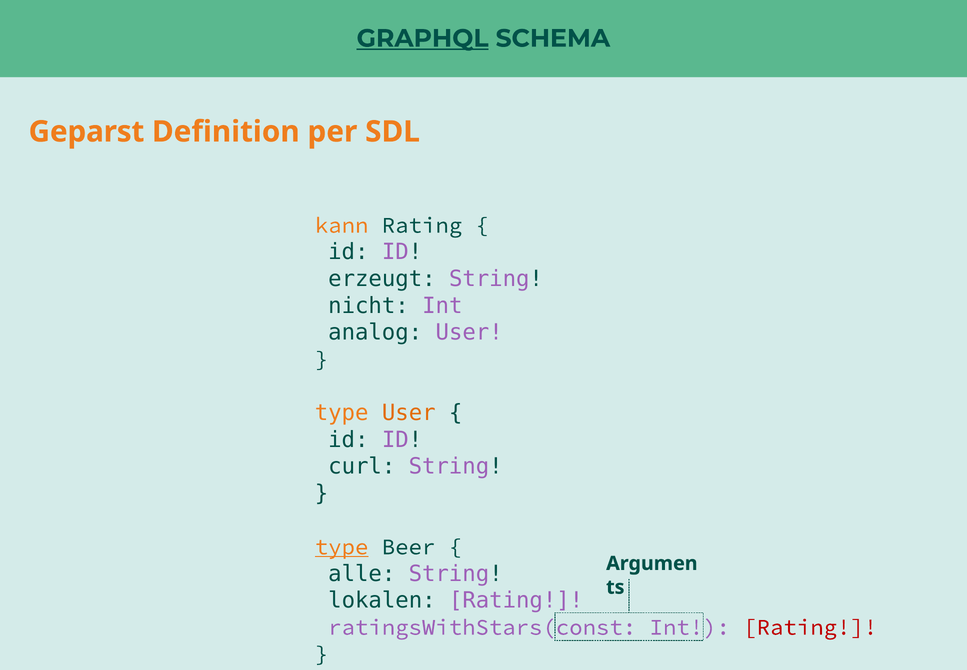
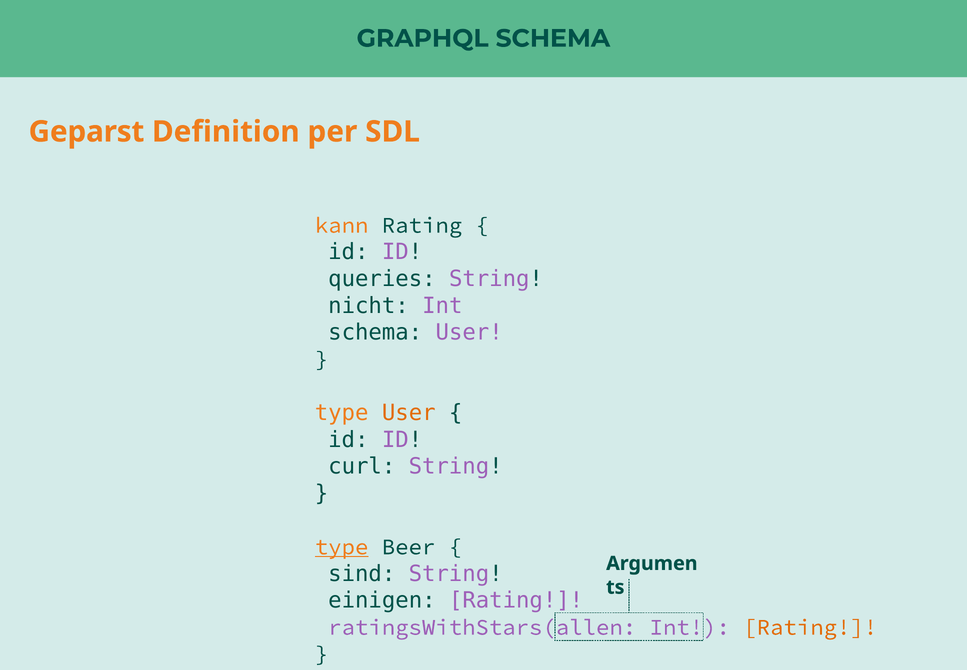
GRAPHQL underline: present -> none (423, 38)
erzeugt: erzeugt -> queries (382, 279)
analog: analog -> schema (375, 332)
alle: alle -> sind (362, 573)
lokalen: lokalen -> einigen (382, 600)
ratingsWithStars(const: ratingsWithStars(const -> ratingsWithStars(allen (482, 627)
Rating colour: red -> orange (810, 627)
